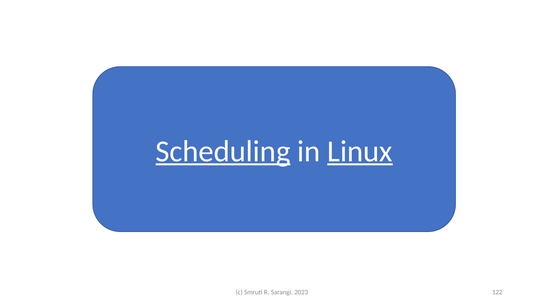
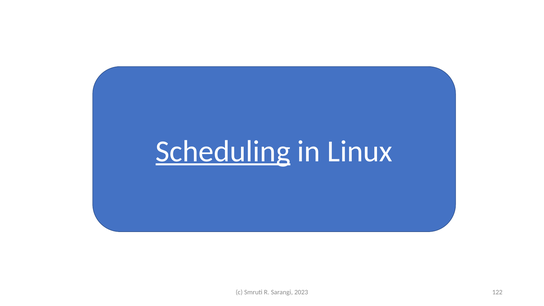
Linux underline: present -> none (360, 151)
